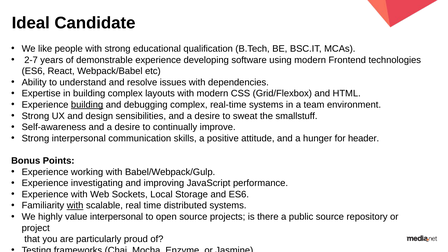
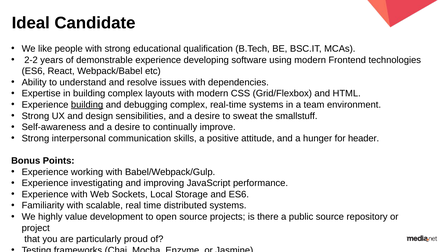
2-7: 2-7 -> 2-2 (31, 60)
with underline: present -> none (75, 206)
value interpersonal: interpersonal -> development (117, 217)
